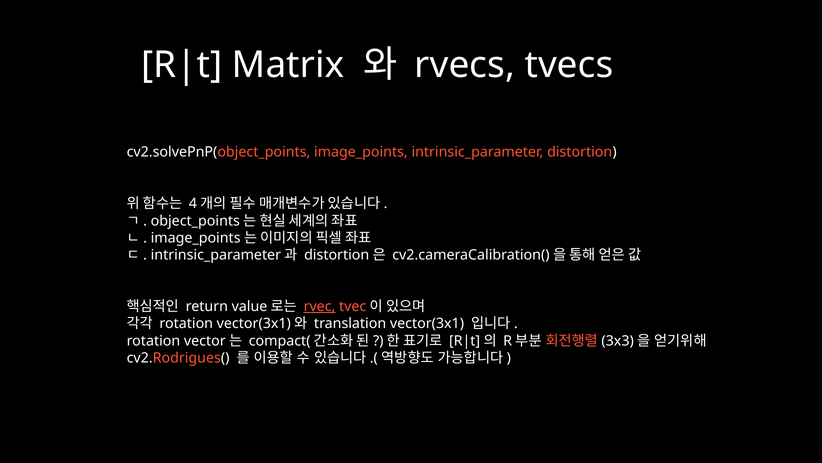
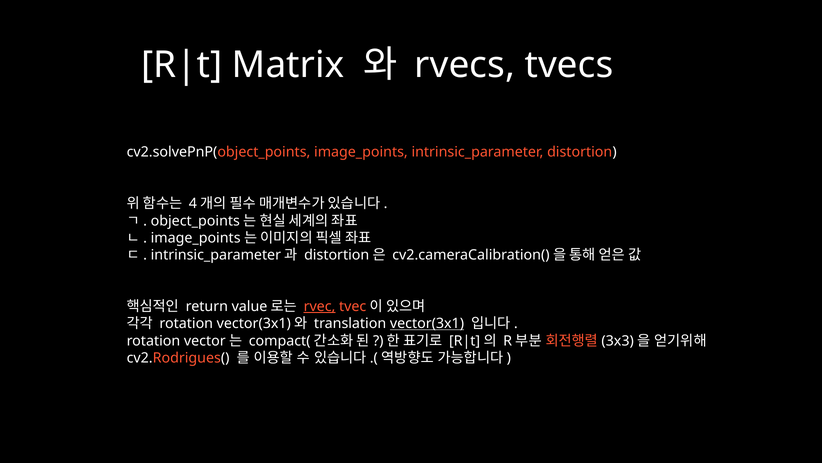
vector(3x1 underline: none -> present (427, 323)
